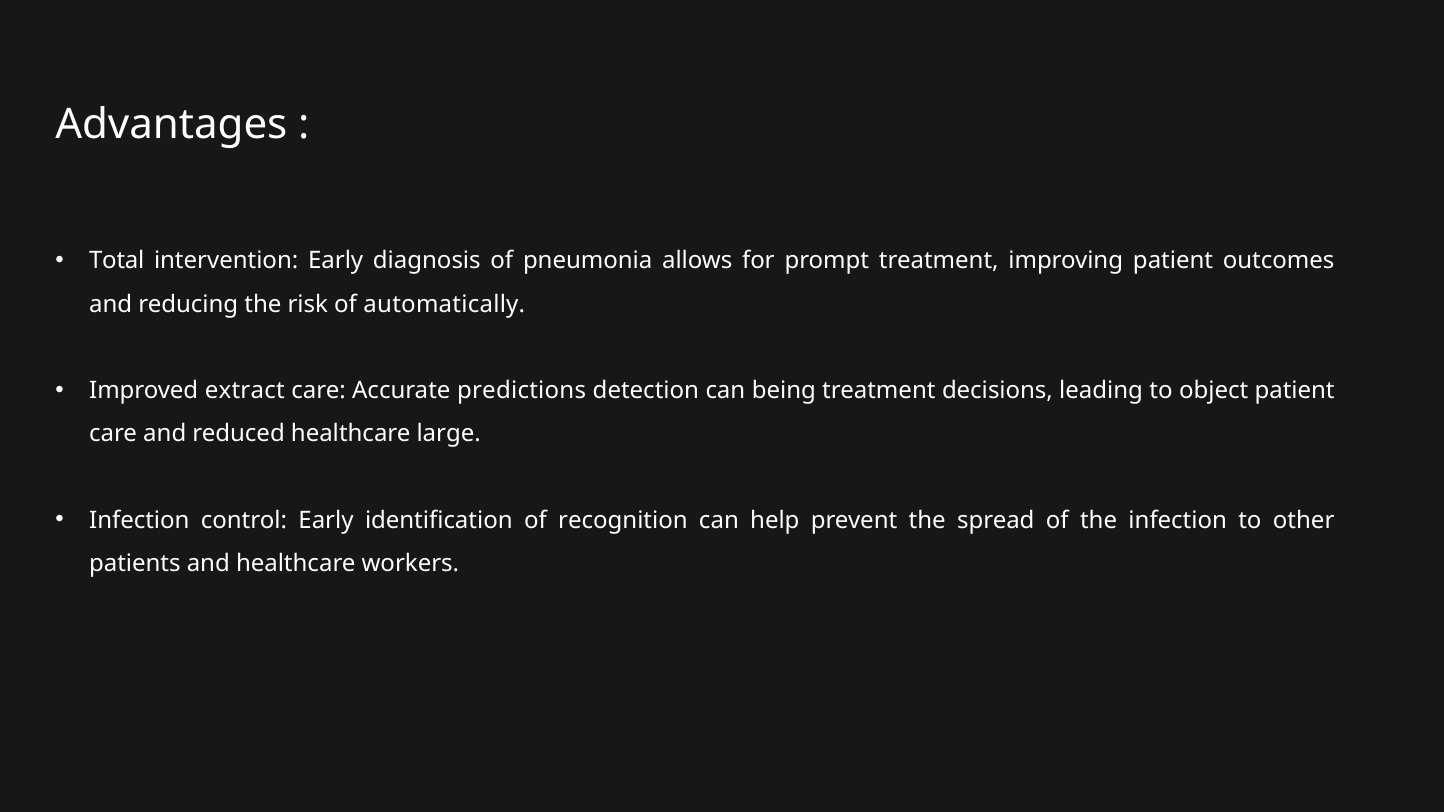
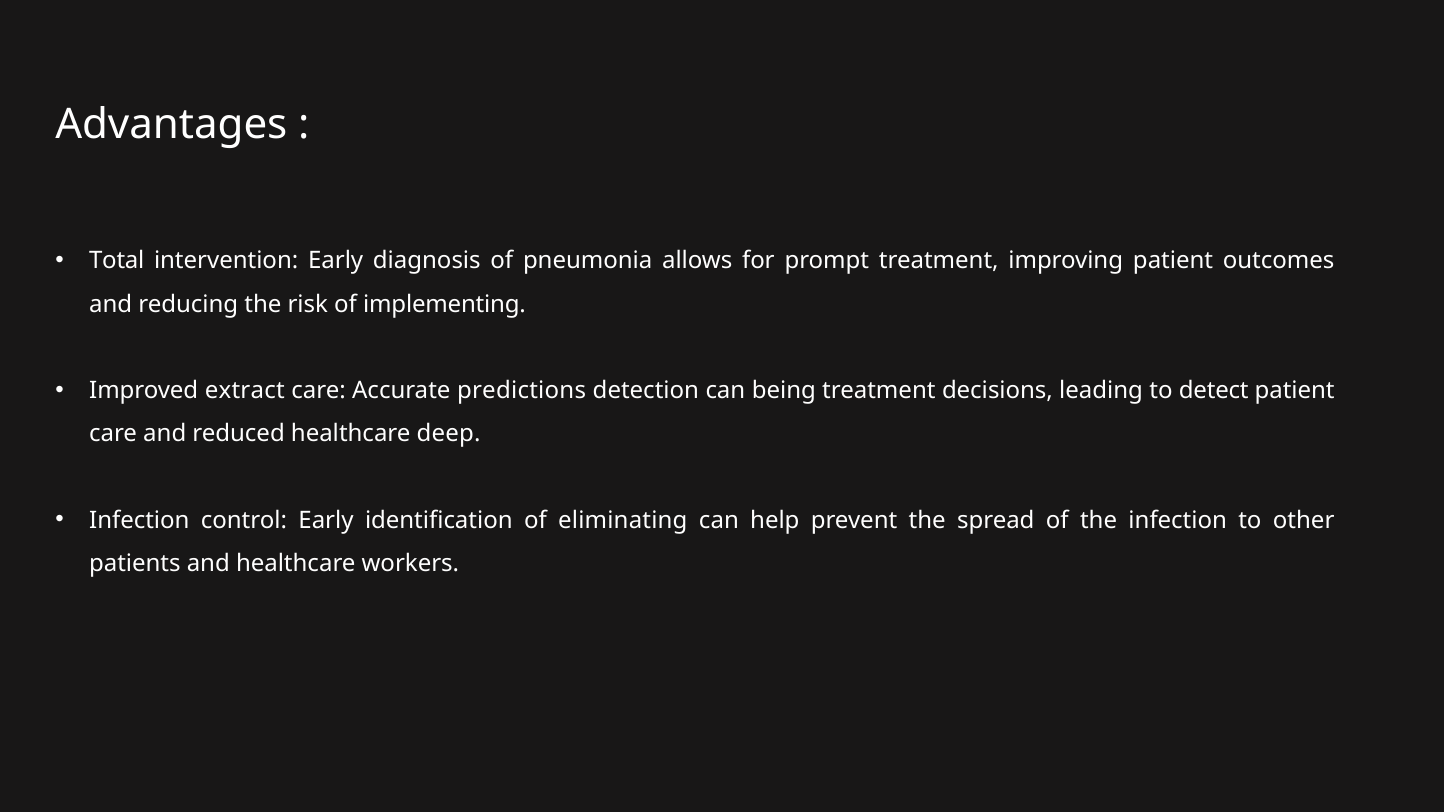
automatically: automatically -> implementing (445, 304)
object: object -> detect (1214, 391)
large: large -> deep (449, 434)
recognition: recognition -> eliminating (623, 521)
